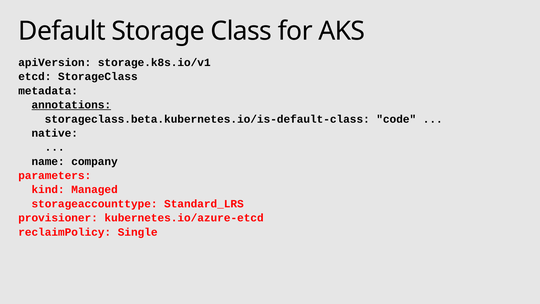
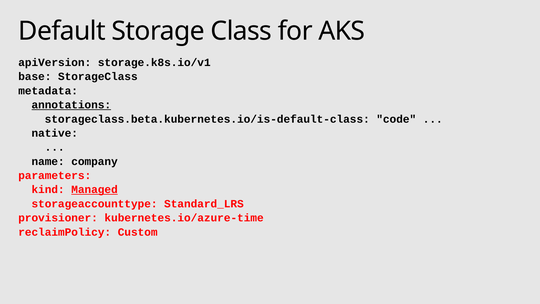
etcd: etcd -> base (35, 77)
Managed underline: none -> present (95, 189)
kubernetes.io/azure-etcd: kubernetes.io/azure-etcd -> kubernetes.io/azure-time (184, 218)
Single: Single -> Custom (138, 232)
